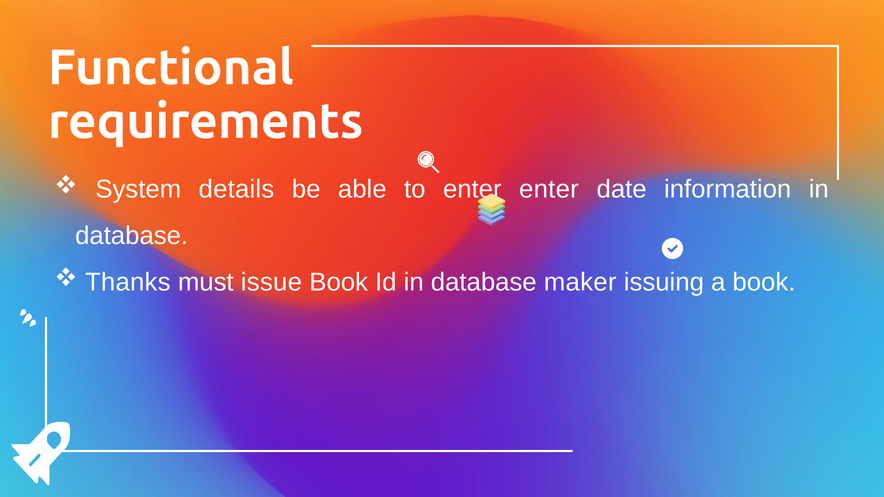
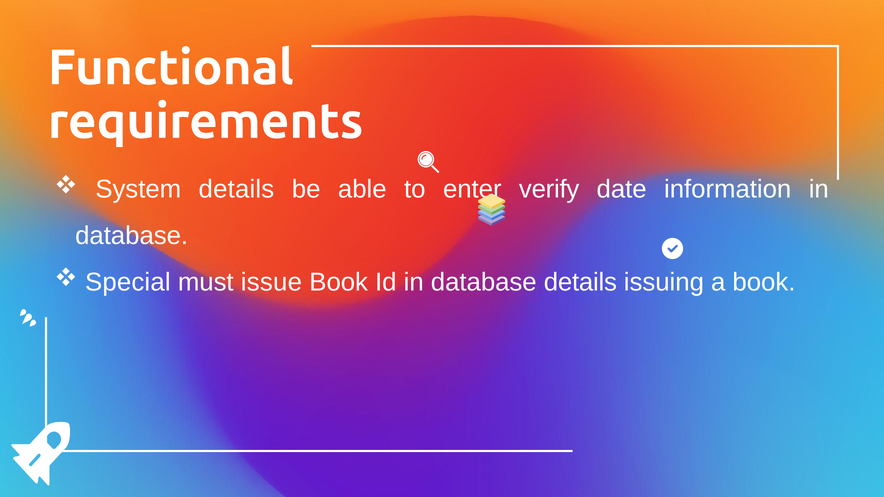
enter: enter -> verify (549, 189)
Thanks: Thanks -> Special (128, 282)
database maker: maker -> details (580, 282)
